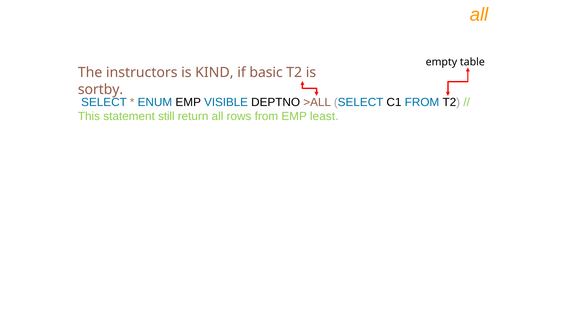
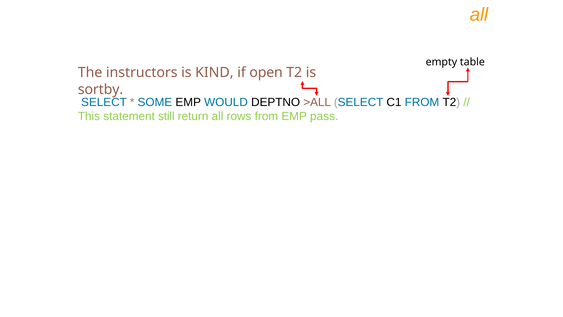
basic: basic -> open (266, 72)
ENUM: ENUM -> SOME (155, 102)
VISIBLE: VISIBLE -> WOULD (226, 102)
least: least -> pass (324, 116)
